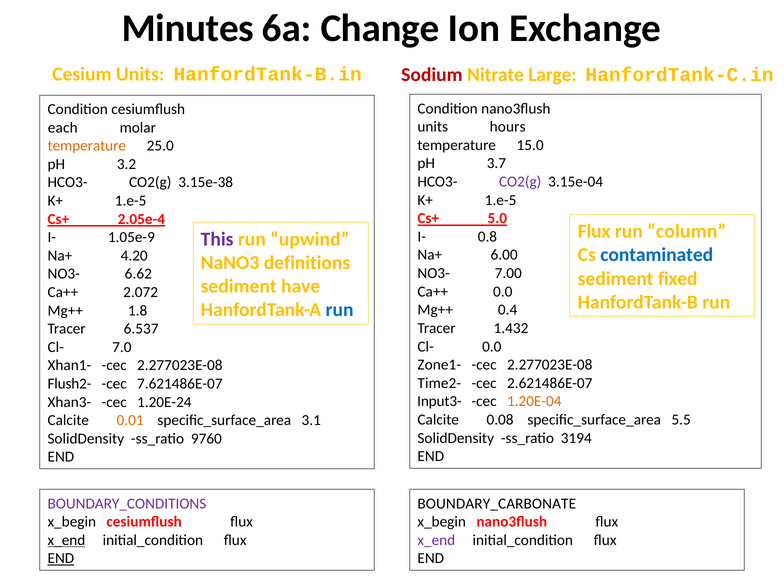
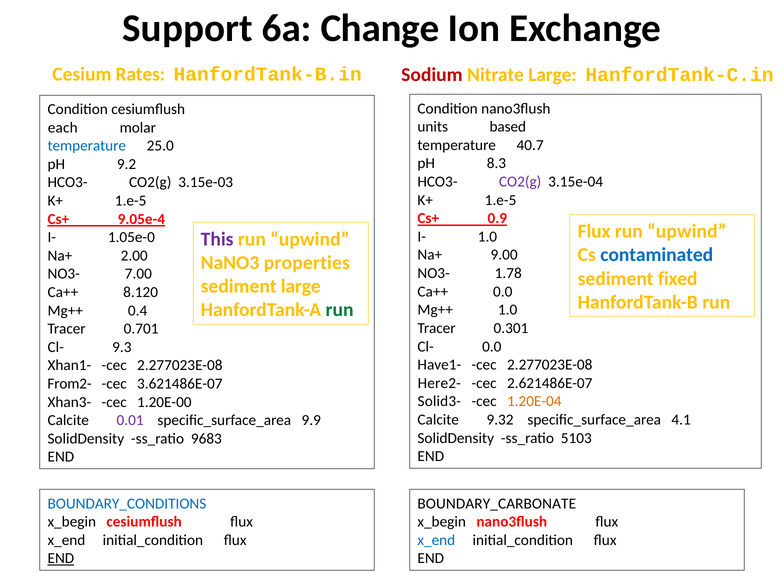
Minutes: Minutes -> Support (188, 28)
Cesium Units: Units -> Rates (140, 74)
hours: hours -> based (508, 127)
15.0: 15.0 -> 40.7 (530, 145)
temperature colour: orange -> blue (87, 146)
3.7: 3.7 -> 8.3 (496, 163)
3.2: 3.2 -> 9.2 (127, 164)
3.15e-38: 3.15e-38 -> 3.15e-03 (206, 182)
5.0: 5.0 -> 0.9 (497, 218)
2.05e-4: 2.05e-4 -> 9.05e-4 (141, 219)
column: column -> upwind (687, 232)
I- 0.8: 0.8 -> 1.0 (487, 237)
1.05e-9: 1.05e-9 -> 1.05e-0 (131, 237)
6.00: 6.00 -> 9.00 (504, 255)
4.20: 4.20 -> 2.00 (134, 256)
definitions: definitions -> properties (307, 263)
7.00: 7.00 -> 1.78 (508, 273)
6.62: 6.62 -> 7.00 (138, 274)
sediment have: have -> large (301, 286)
2.072: 2.072 -> 8.120 (141, 292)
run colour: blue -> green (340, 310)
Mg++ 0.4: 0.4 -> 1.0 (508, 310)
1.8: 1.8 -> 0.4 (138, 311)
1.432: 1.432 -> 0.301 (511, 328)
6.537: 6.537 -> 0.701 (141, 329)
7.0: 7.0 -> 9.3 (122, 347)
Zone1-: Zone1- -> Have1- (439, 365)
Time2-: Time2- -> Here2- (439, 383)
Flush2-: Flush2- -> From2- (69, 384)
7.621486E-07: 7.621486E-07 -> 3.621486E-07 (180, 384)
Input3-: Input3- -> Solid3- (439, 401)
1.20E-24: 1.20E-24 -> 1.20E-00 (164, 402)
0.08: 0.08 -> 9.32 (500, 420)
5.5: 5.5 -> 4.1 (681, 420)
0.01 colour: orange -> purple (130, 420)
3.1: 3.1 -> 9.9 (311, 420)
3194: 3194 -> 5103 (576, 438)
9760: 9760 -> 9683 (206, 439)
BOUNDARY_CONDITIONS colour: purple -> blue (127, 504)
x_end underline: present -> none (66, 540)
x_end colour: purple -> blue (436, 540)
